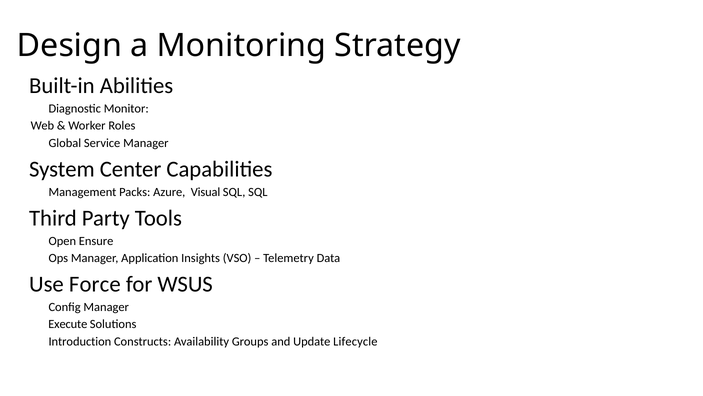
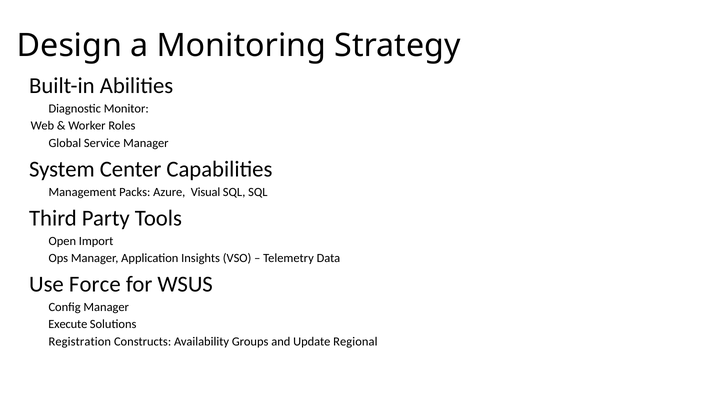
Ensure: Ensure -> Import (96, 241)
Introduction: Introduction -> Registration (80, 341)
Lifecycle: Lifecycle -> Regional (355, 341)
